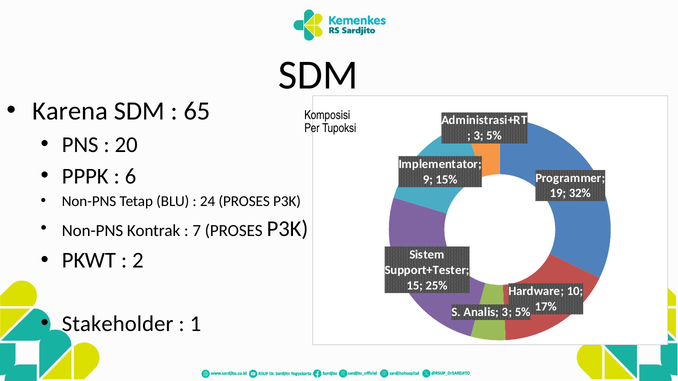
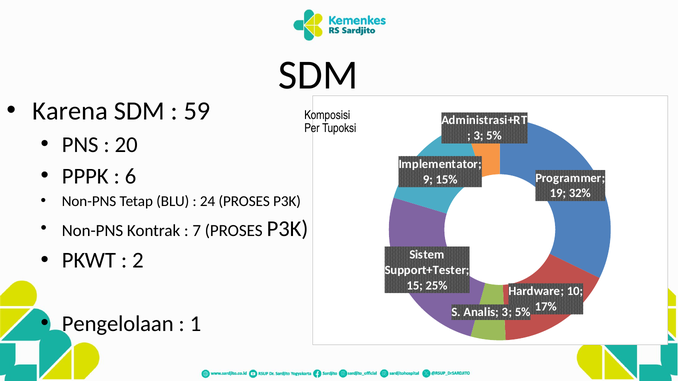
65: 65 -> 59 (197, 111)
Stakeholder: Stakeholder -> Pengelolaan (118, 324)
